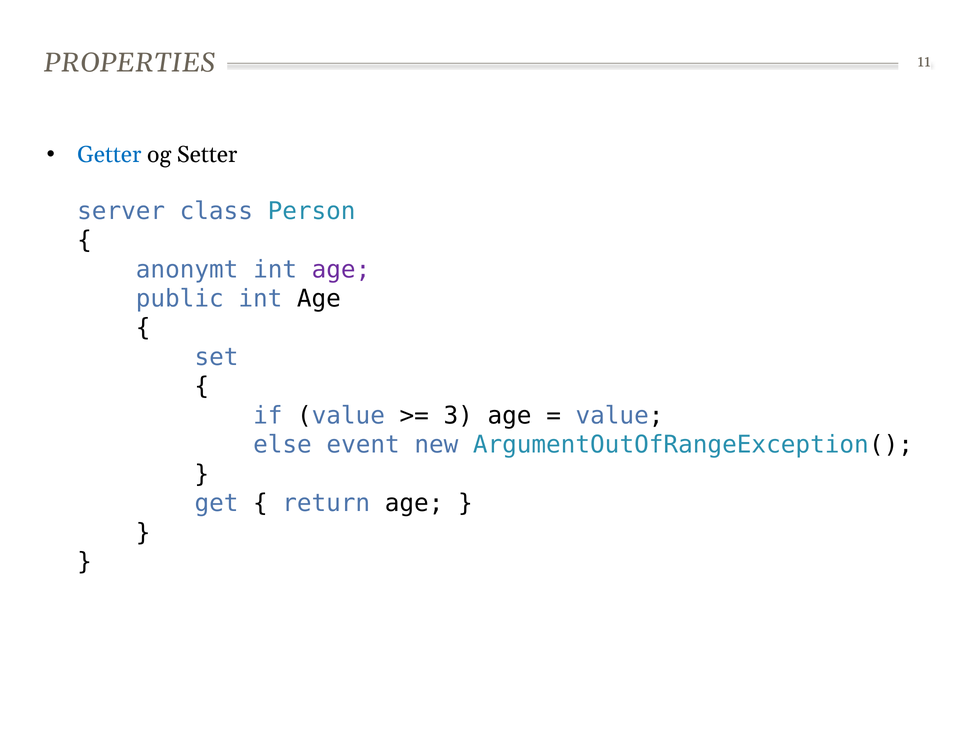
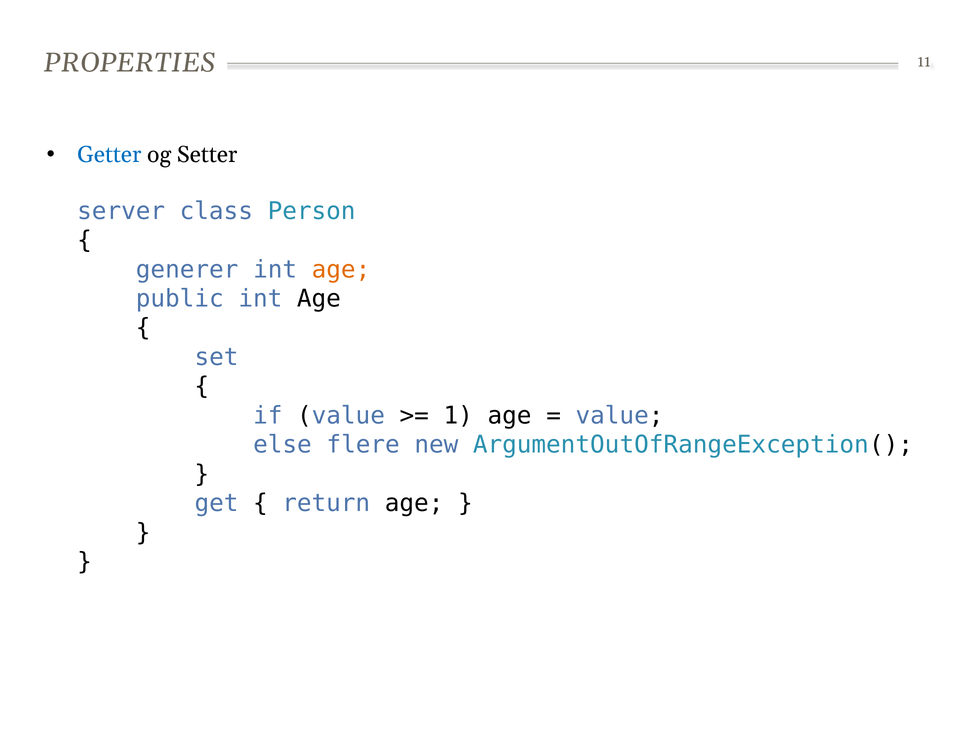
anonymt: anonymt -> generer (187, 270)
age colour: purple -> orange (341, 270)
3: 3 -> 1 (458, 416)
event: event -> flere (363, 445)
